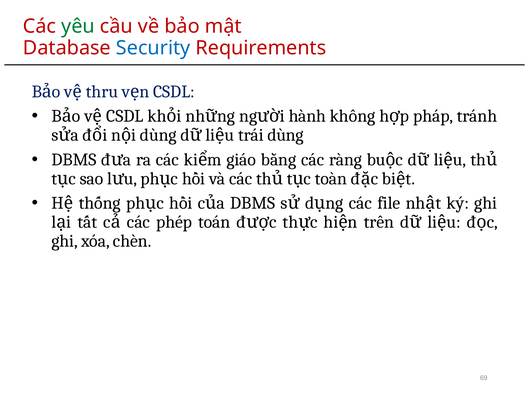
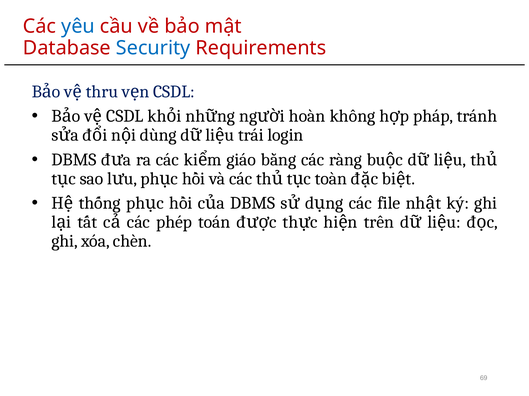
yêu colour: green -> blue (78, 26)
hành: hành -> hoàn (307, 116)
trái dùng: dùng -> login (285, 135)
